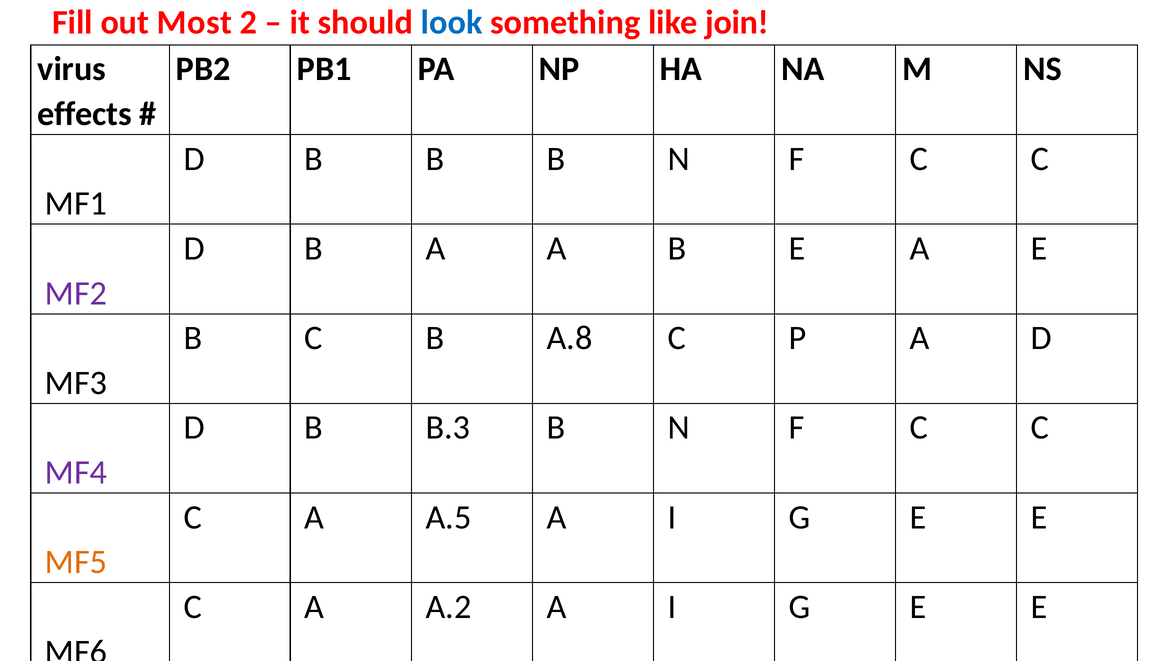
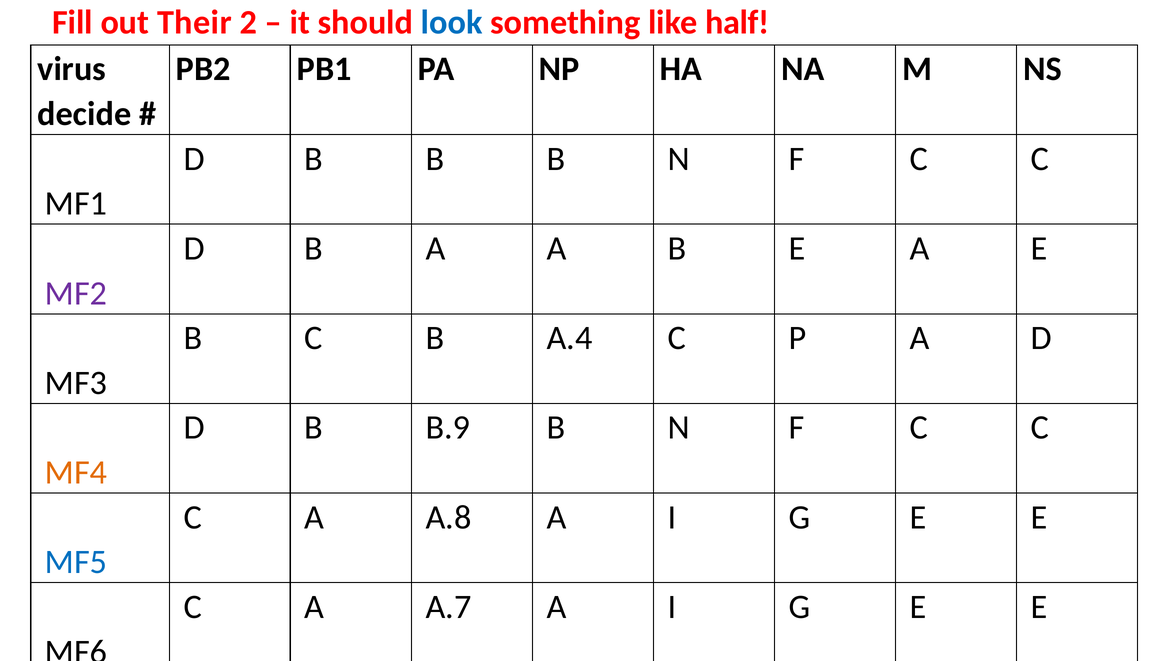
Most: Most -> Their (194, 23)
join: join -> half (737, 23)
effects: effects -> decide (84, 114)
A.8: A.8 -> A.4 (570, 338)
B.3: B.3 -> B.9 (448, 428)
MF4 colour: purple -> orange (76, 472)
A.5: A.5 -> A.8 (448, 517)
MF5 colour: orange -> blue (76, 562)
A.2: A.2 -> A.7 (448, 607)
